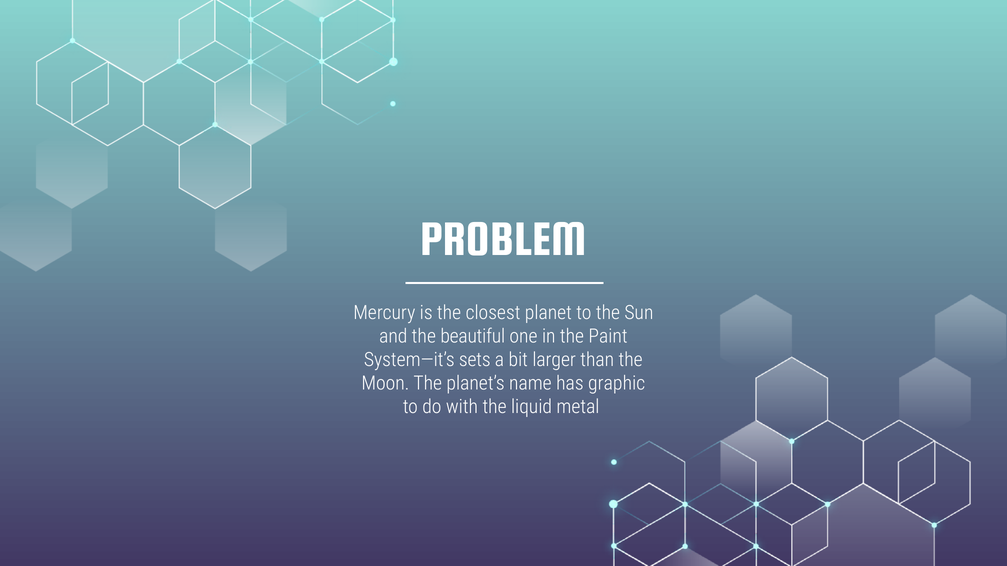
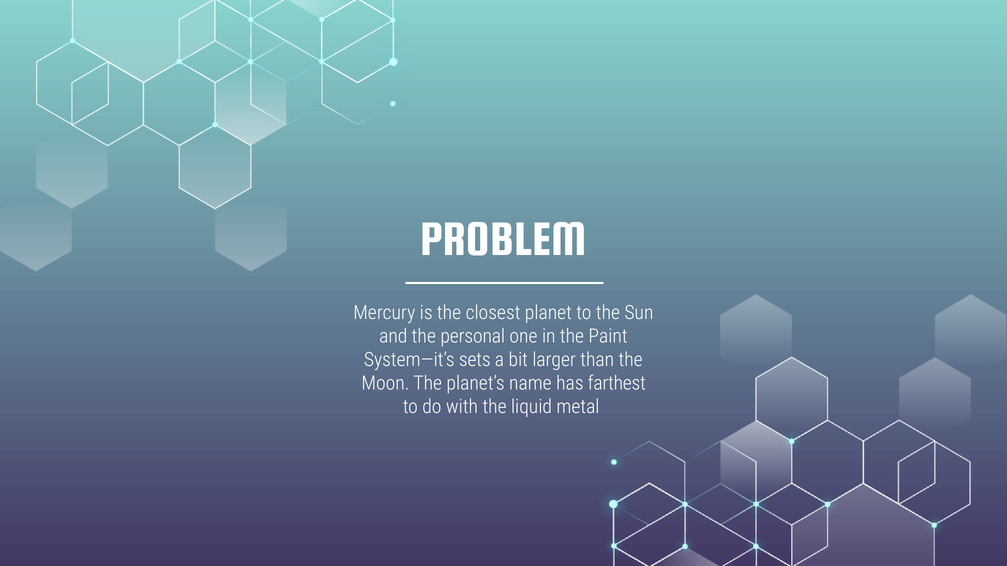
beautiful: beautiful -> personal (473, 337)
graphic: graphic -> farthest (617, 384)
